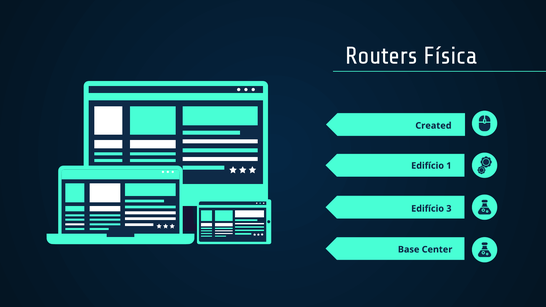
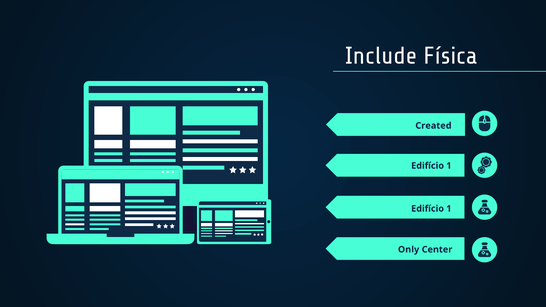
Routers: Routers -> Include (381, 56)
3: 3 -> 1 (449, 209)
Base: Base -> Only (409, 250)
